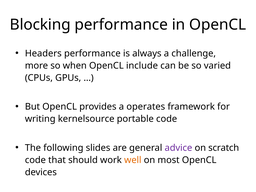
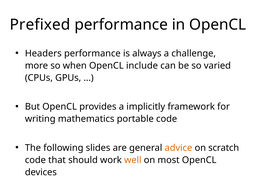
Blocking: Blocking -> Prefixed (40, 25)
operates: operates -> implicitly (146, 107)
kernelsource: kernelsource -> mathematics (86, 119)
advice colour: purple -> orange (178, 148)
